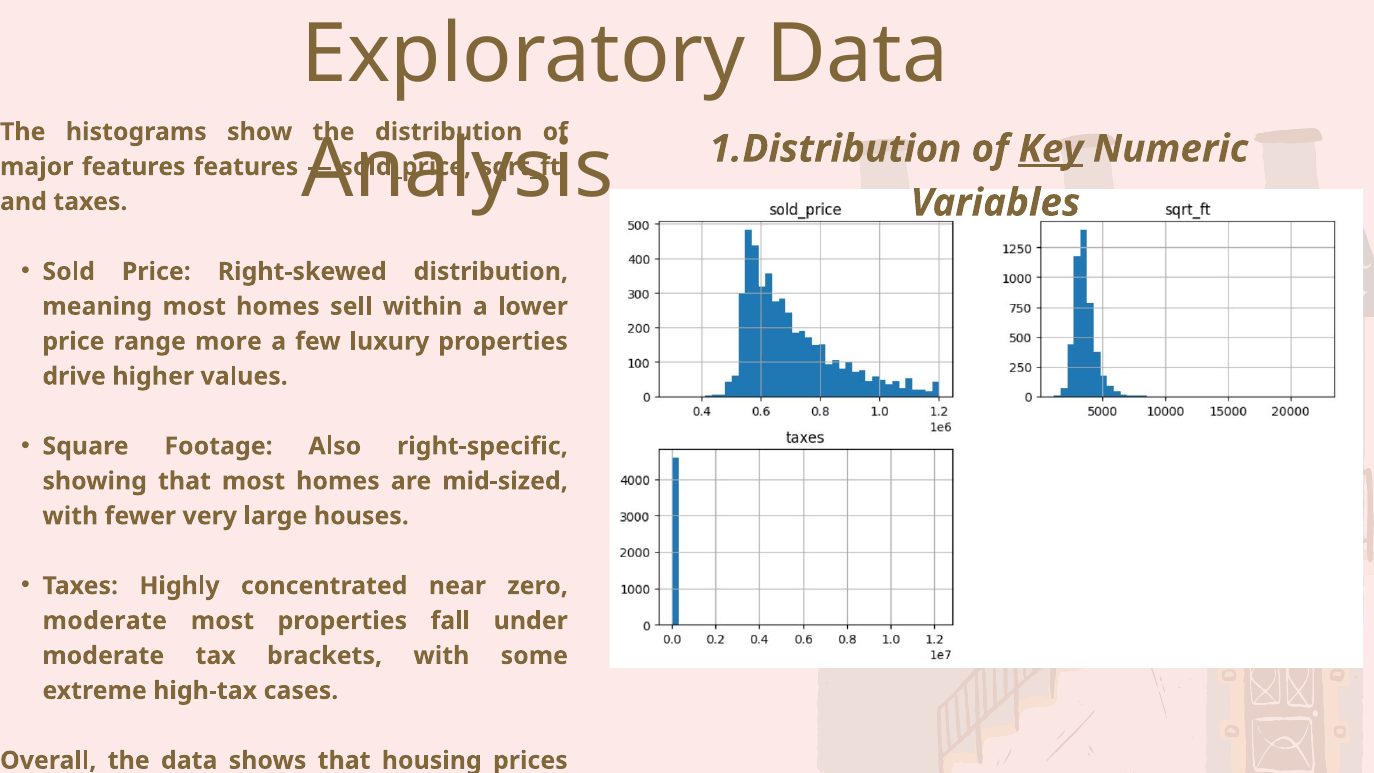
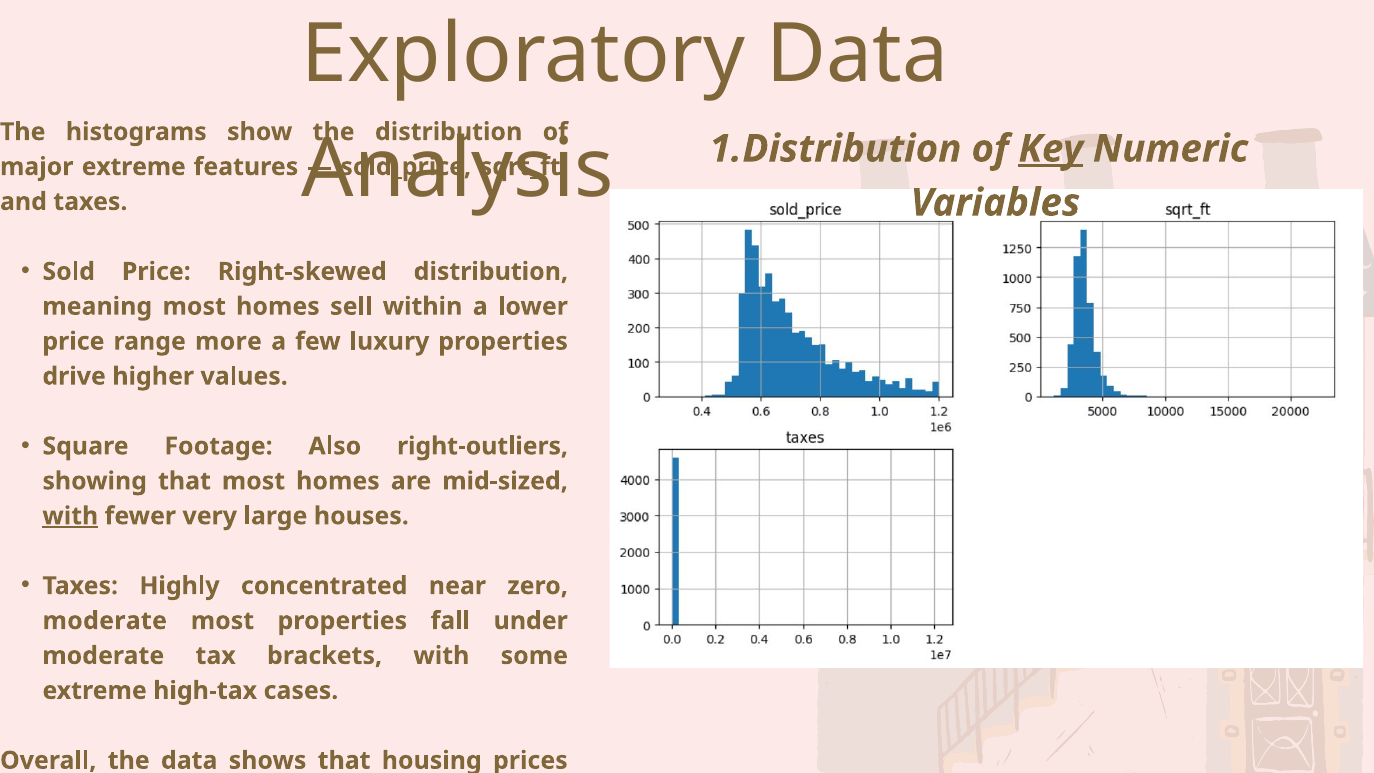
major features: features -> extreme (134, 167)
right-specific: right-specific -> right-outliers (483, 446)
with underline: none -> present (70, 516)
